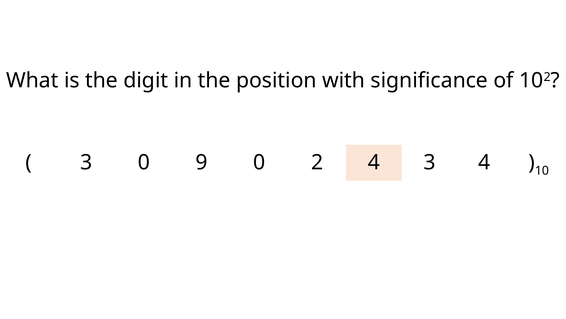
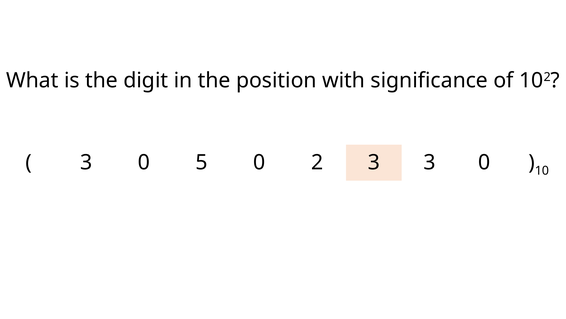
9: 9 -> 5 (202, 162)
2 4: 4 -> 3 (374, 162)
4: 4 -> 0 (484, 162)
